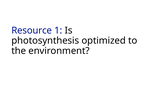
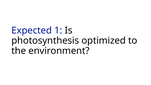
Resource: Resource -> Expected (32, 30)
